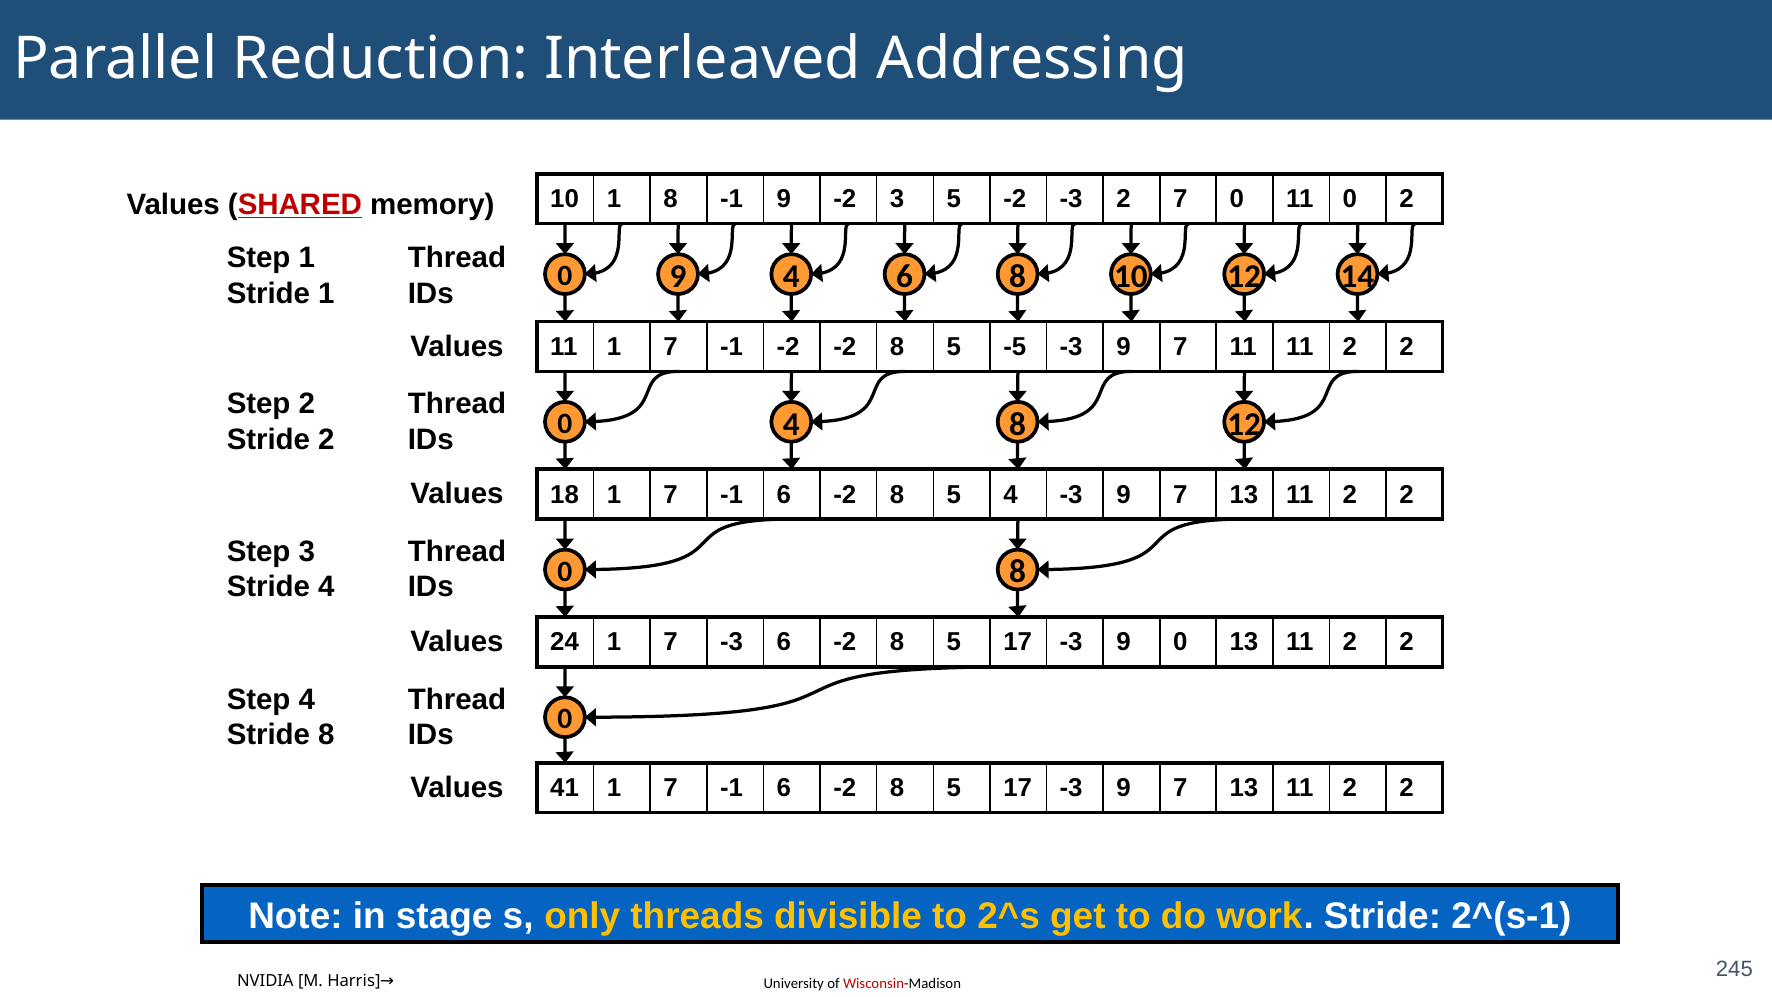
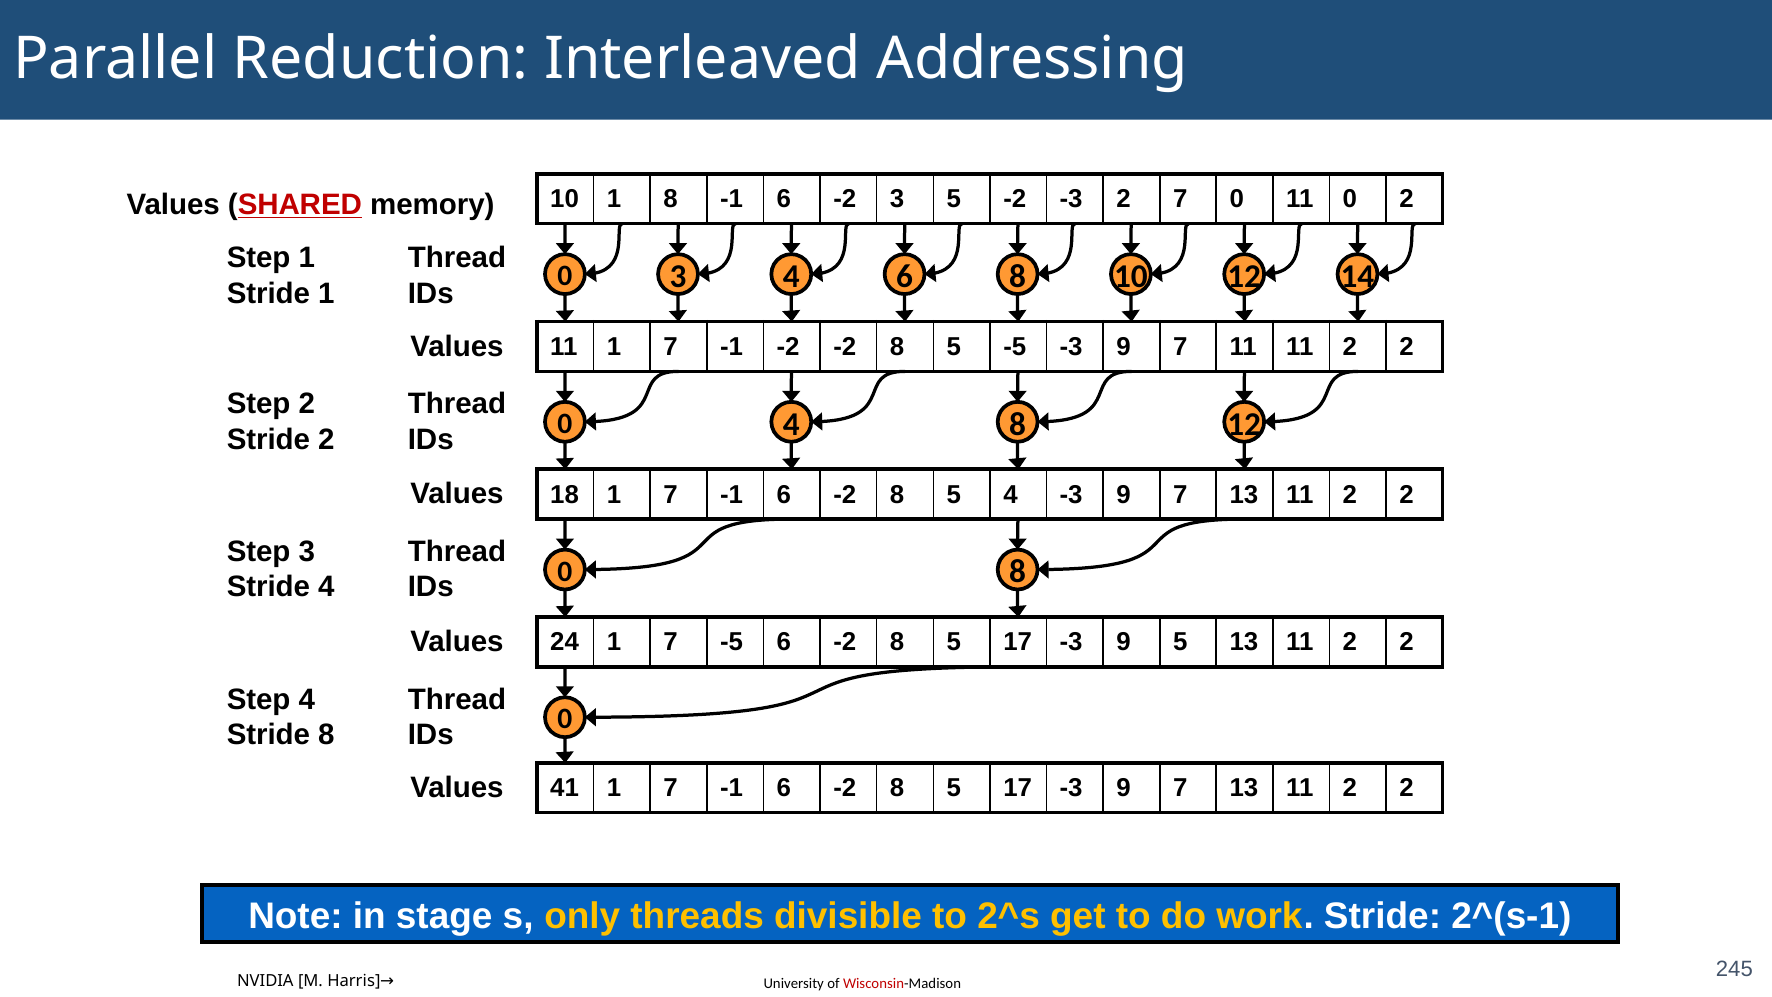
8 -1 9: 9 -> 6 (784, 199)
0 9: 9 -> 3 (678, 276)
7 -3: -3 -> -5 (732, 642)
9 0: 0 -> 5 (1180, 642)
